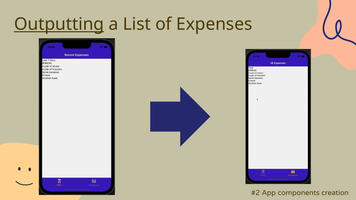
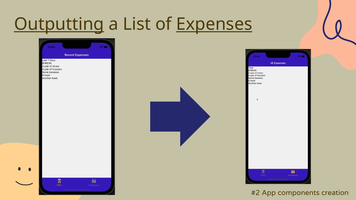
Expenses underline: none -> present (214, 24)
